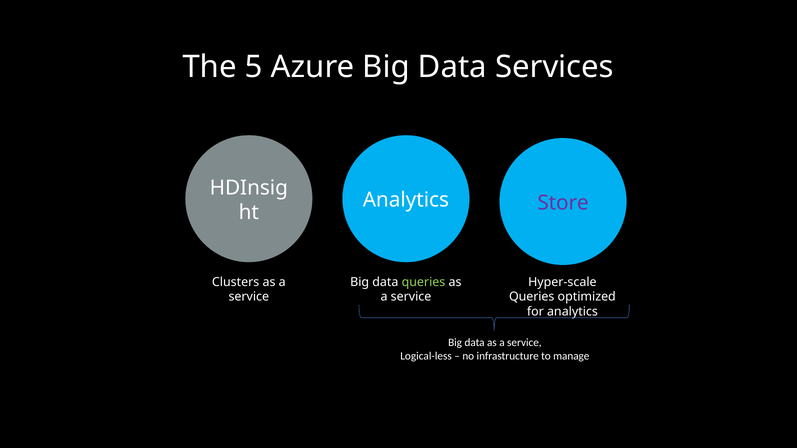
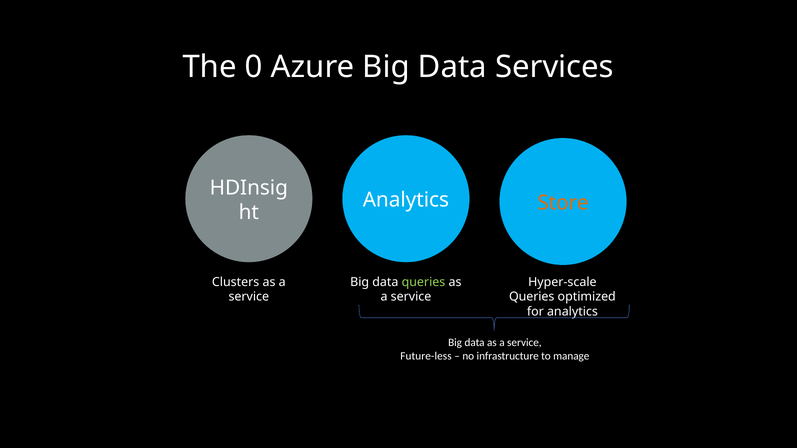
5: 5 -> 0 (254, 67)
Store colour: purple -> orange (563, 203)
Logical-less: Logical-less -> Future-less (426, 356)
